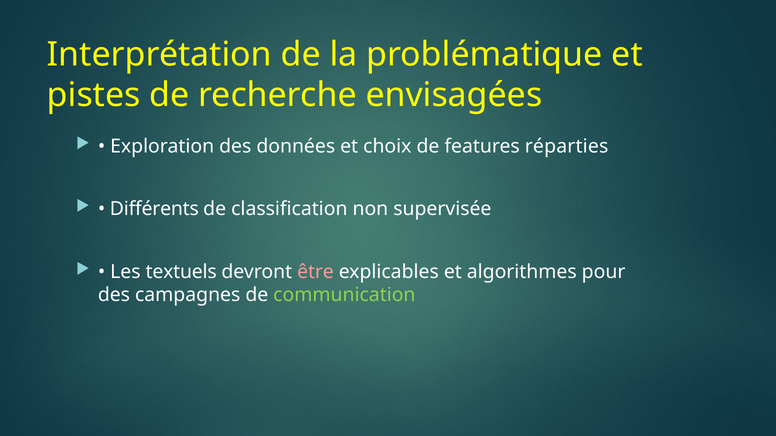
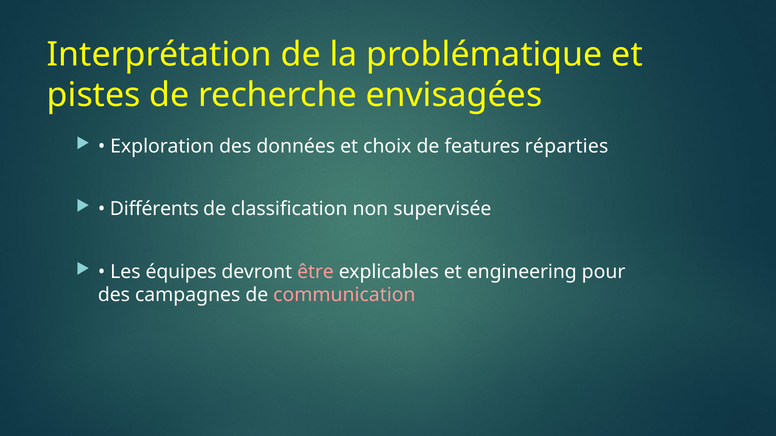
textuels: textuels -> équipes (181, 272)
algorithmes: algorithmes -> engineering (522, 272)
communication colour: light green -> pink (344, 295)
